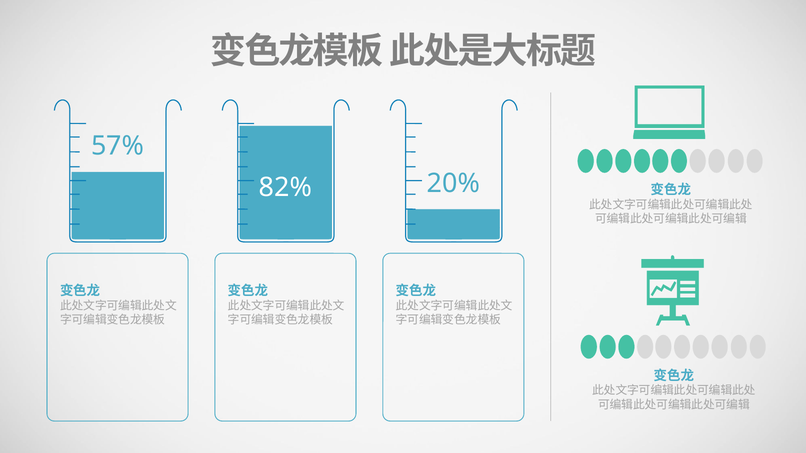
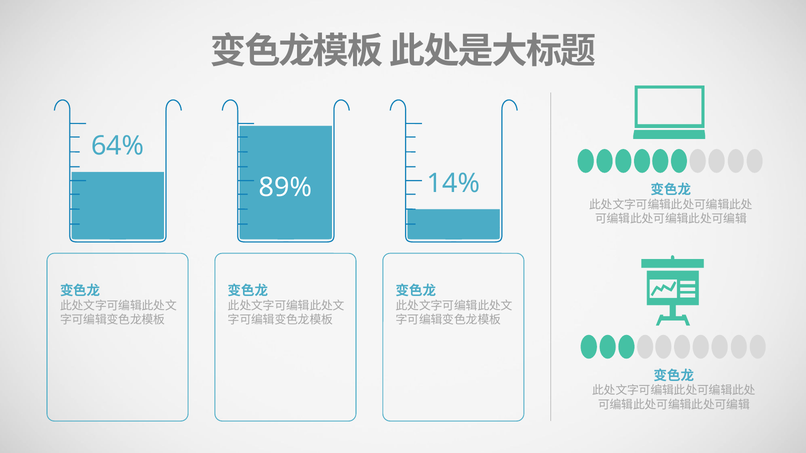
57%: 57% -> 64% (118, 146)
20%: 20% -> 14% (453, 184)
82%: 82% -> 89% (285, 187)
